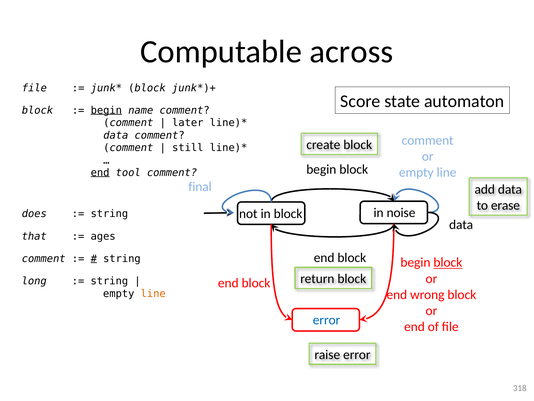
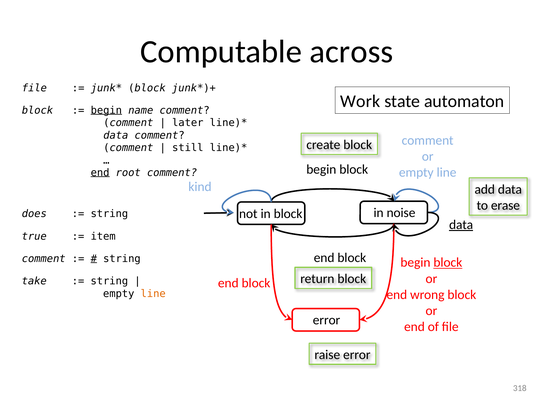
Score: Score -> Work (360, 101)
tool: tool -> root (128, 173)
final: final -> kind (200, 187)
data underline: none -> present (461, 224)
that: that -> true (34, 236)
ages: ages -> item (103, 236)
long: long -> take (34, 281)
error colour: blue -> black (327, 320)
